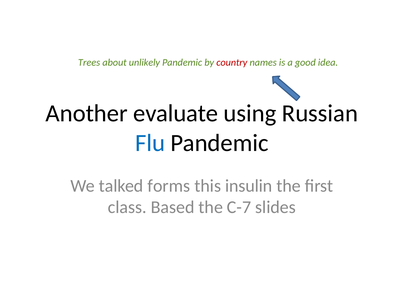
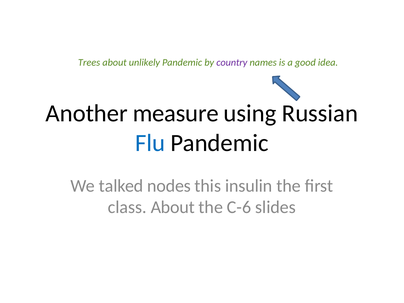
country colour: red -> purple (232, 63)
evaluate: evaluate -> measure (176, 114)
forms: forms -> nodes (169, 186)
class Based: Based -> About (173, 207)
C-7: C-7 -> C-6 (239, 207)
